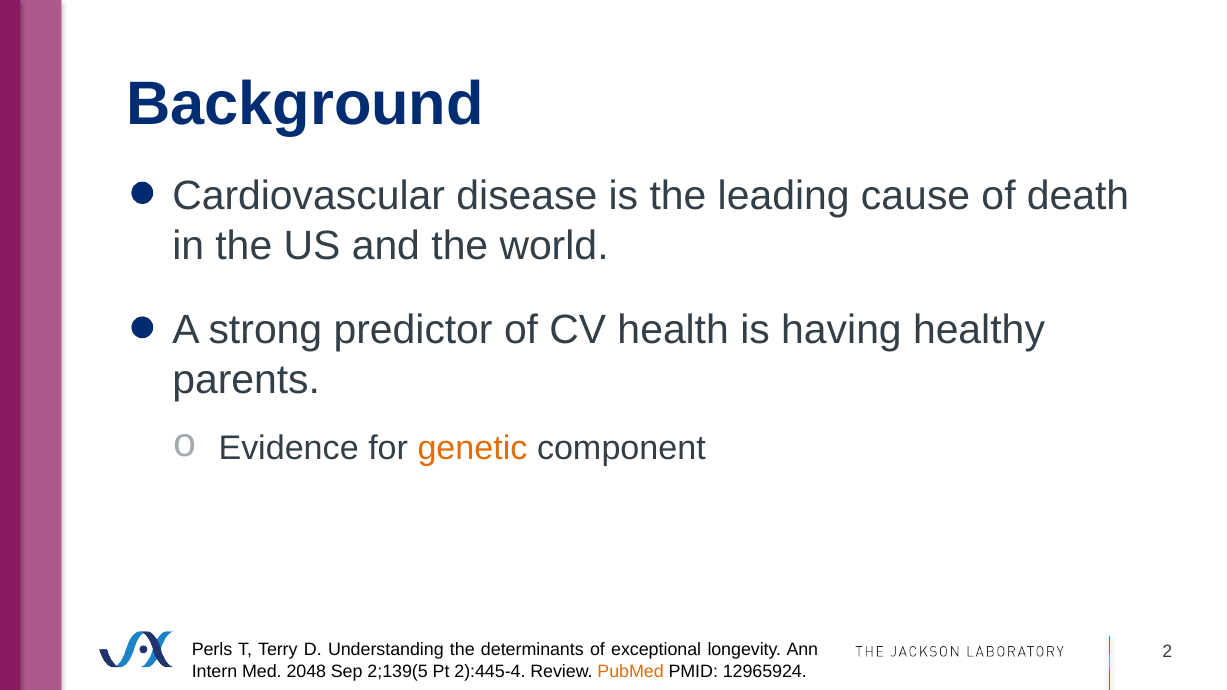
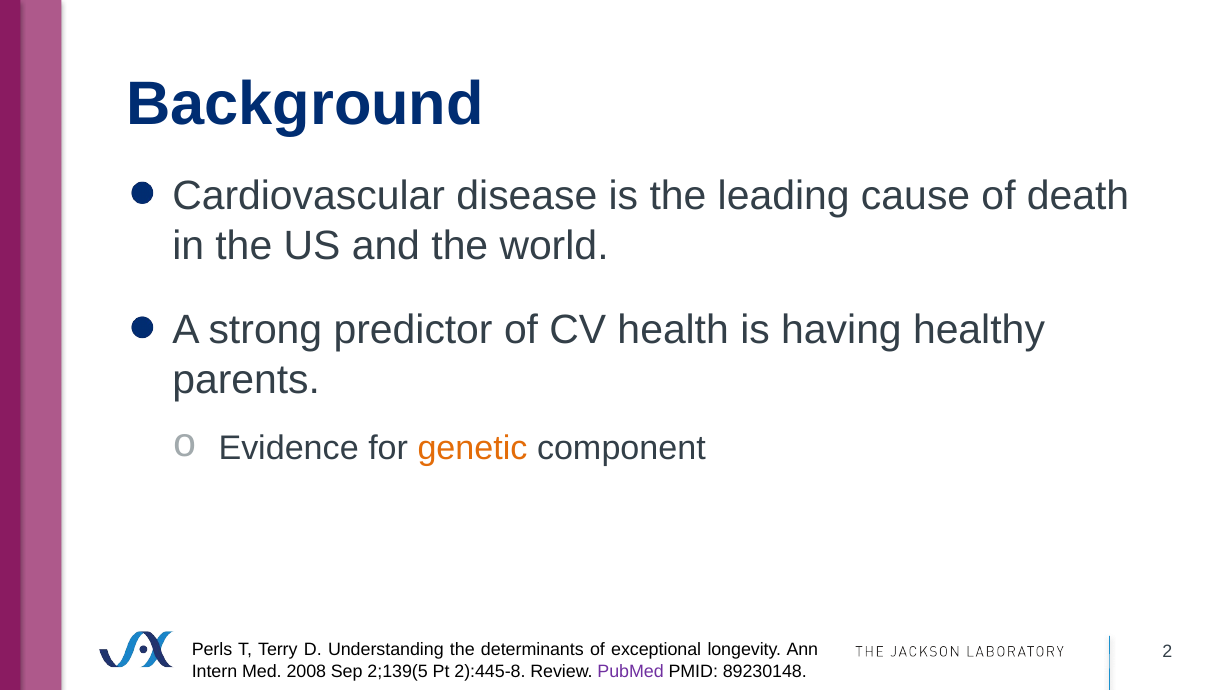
2048: 2048 -> 2008 (306, 671)
2):445-4: 2):445-4 -> 2):445-8 (490, 671)
PubMed colour: orange -> purple (631, 671)
12965924: 12965924 -> 89230148 (765, 671)
